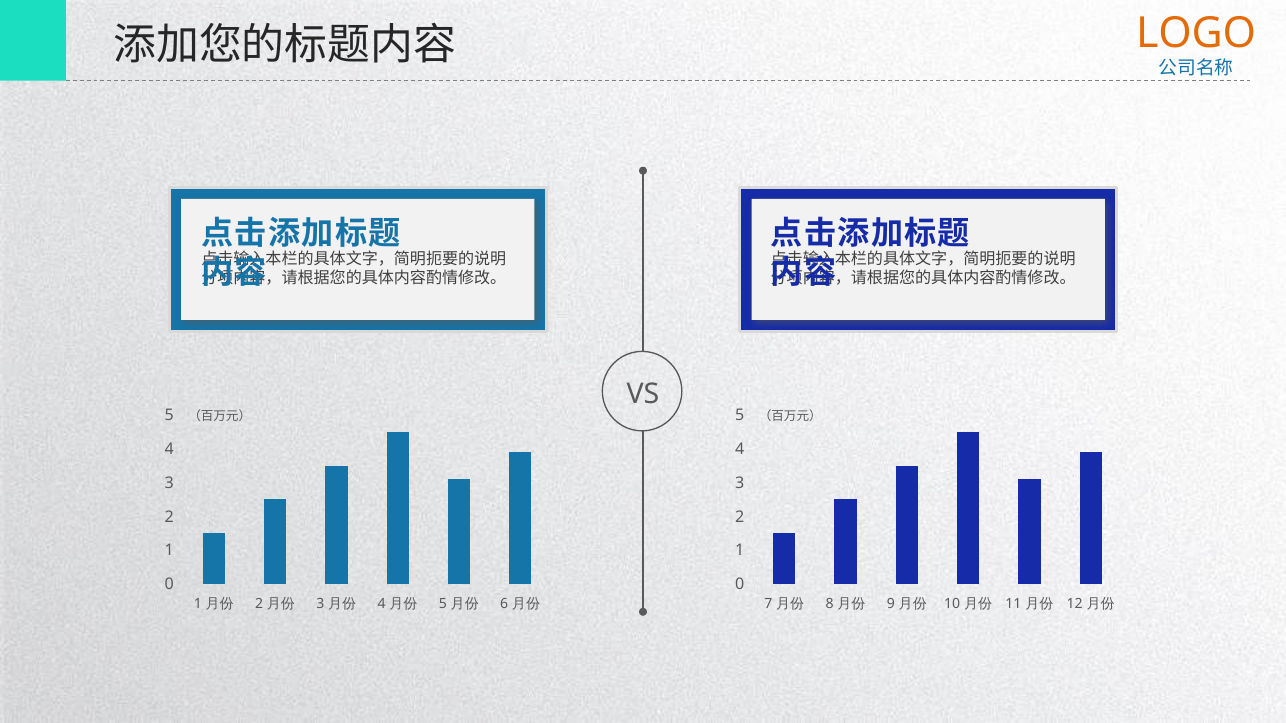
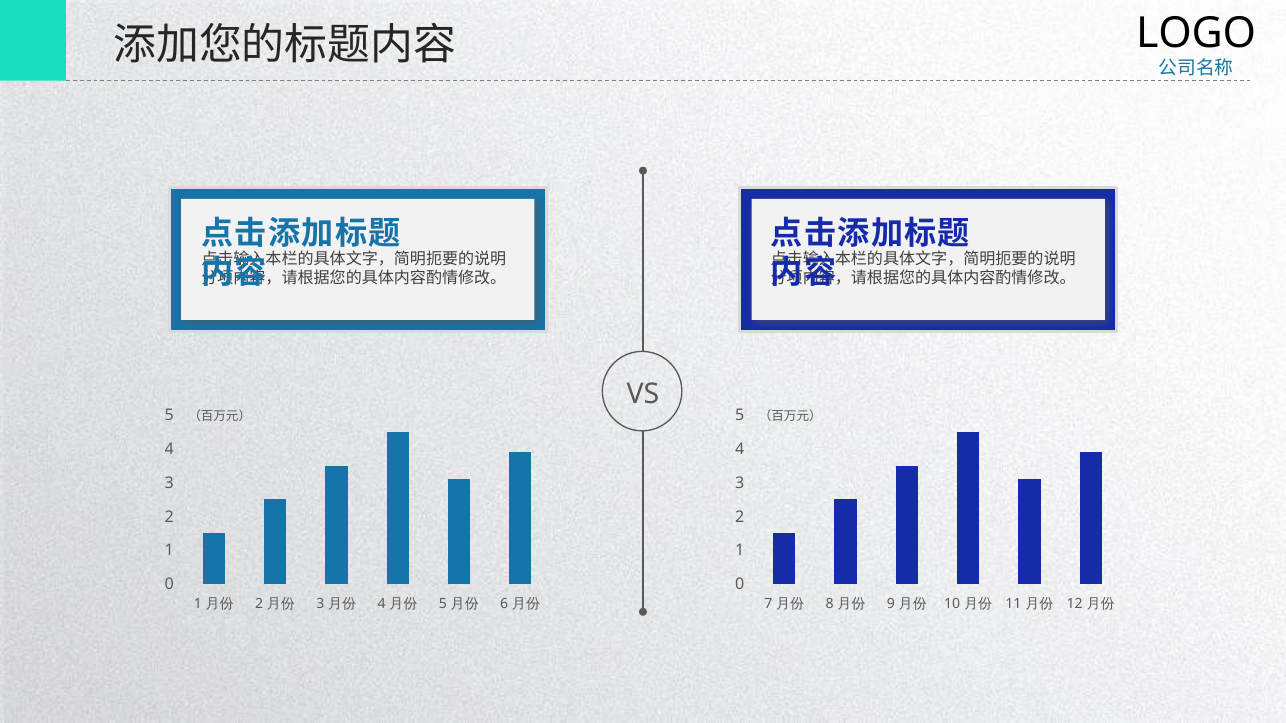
LOGO colour: orange -> black (1196, 33)
